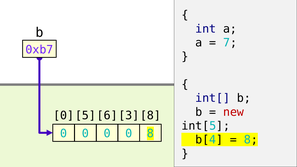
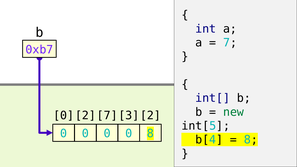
new colour: red -> green (234, 112)
5: 5 -> 2 (85, 116)
6: 6 -> 7 (107, 116)
8: 8 -> 2 (150, 116)
